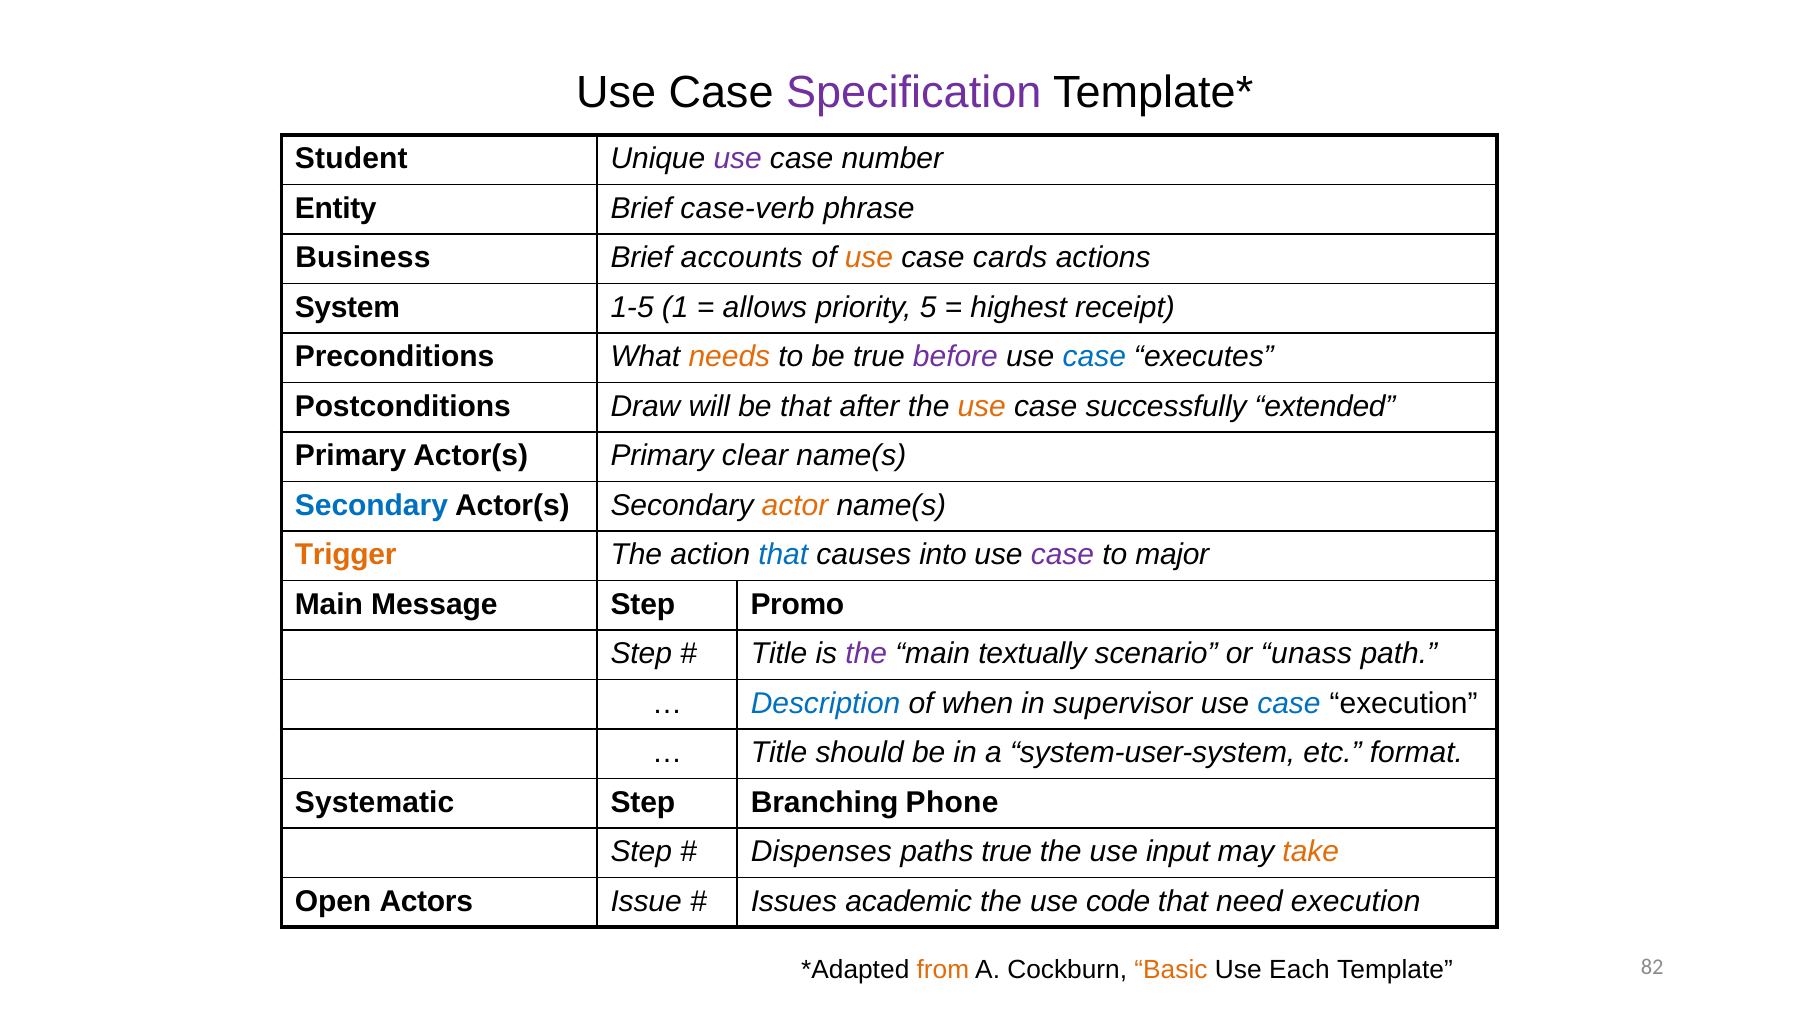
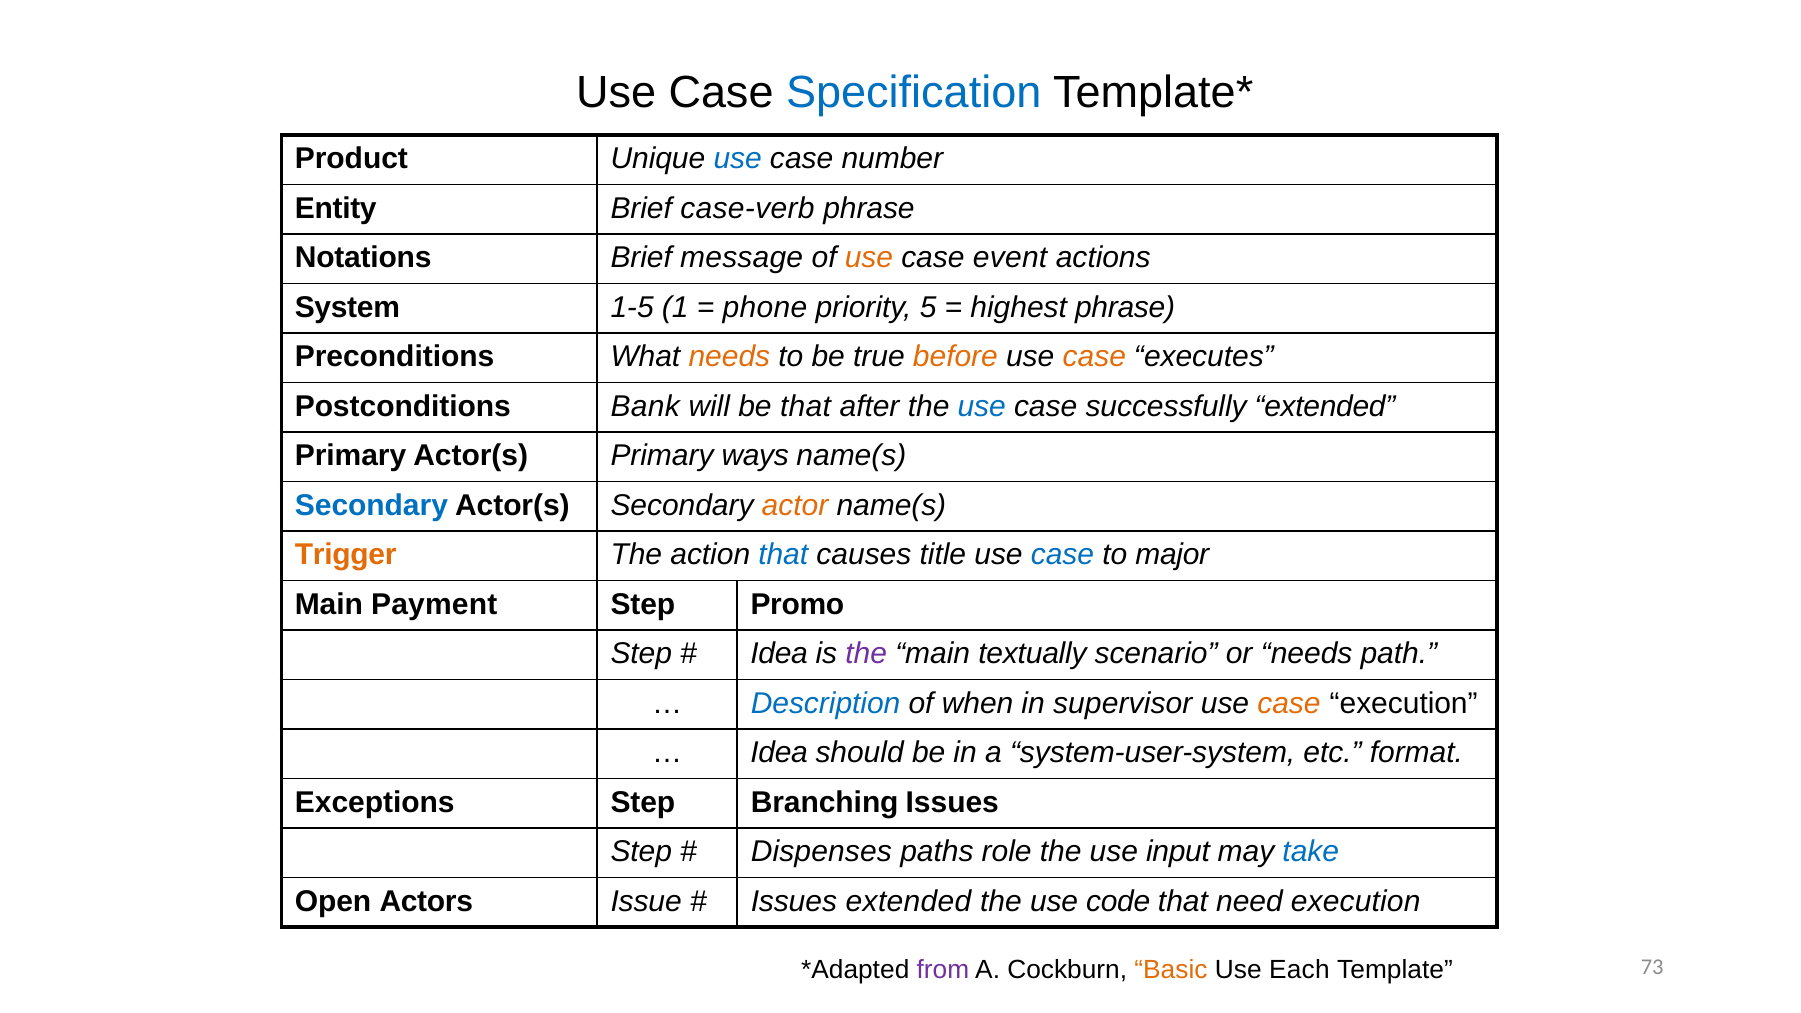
Specification colour: purple -> blue (914, 93)
Student: Student -> Product (351, 159)
use colour: purple -> blue (738, 159)
Business: Business -> Notations (363, 258)
accounts: accounts -> message (742, 258)
cards: cards -> event (1010, 258)
allows: allows -> phone (765, 307)
highest receipt: receipt -> phrase (1125, 307)
before colour: purple -> orange (955, 357)
case colour: blue -> orange (1094, 357)
Draw: Draw -> Bank (645, 406)
use colour: orange -> blue (982, 406)
clear: clear -> ways (755, 456)
into: into -> title (943, 555)
case colour: purple -> blue (1062, 555)
Message: Message -> Payment (434, 604)
Title: Title -> Idea (779, 654)
or unass: unass -> needs (1307, 654)
case colour: blue -> orange (1289, 703)
Title: Title -> Idea (779, 753)
Systematic: Systematic -> Exceptions (375, 803)
Branching Phone: Phone -> Issues (952, 803)
paths true: true -> role (1007, 852)
take colour: orange -> blue (1311, 852)
Issues academic: academic -> extended (908, 902)
from colour: orange -> purple (943, 970)
82: 82 -> 73 (1652, 967)
